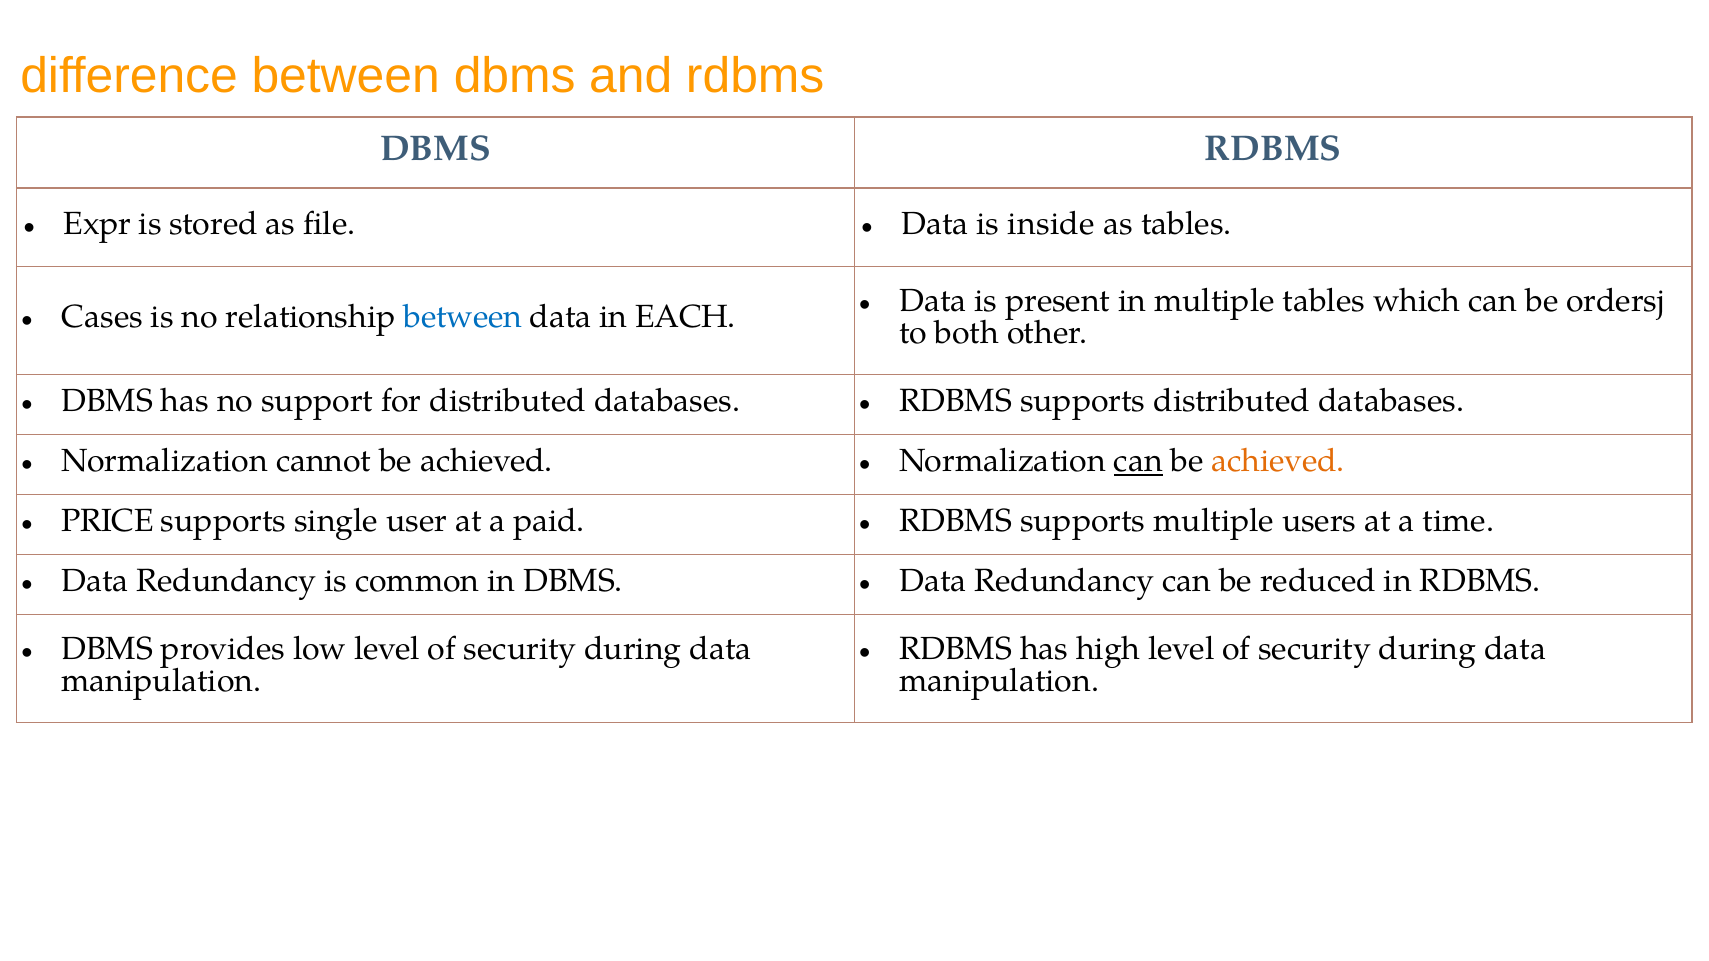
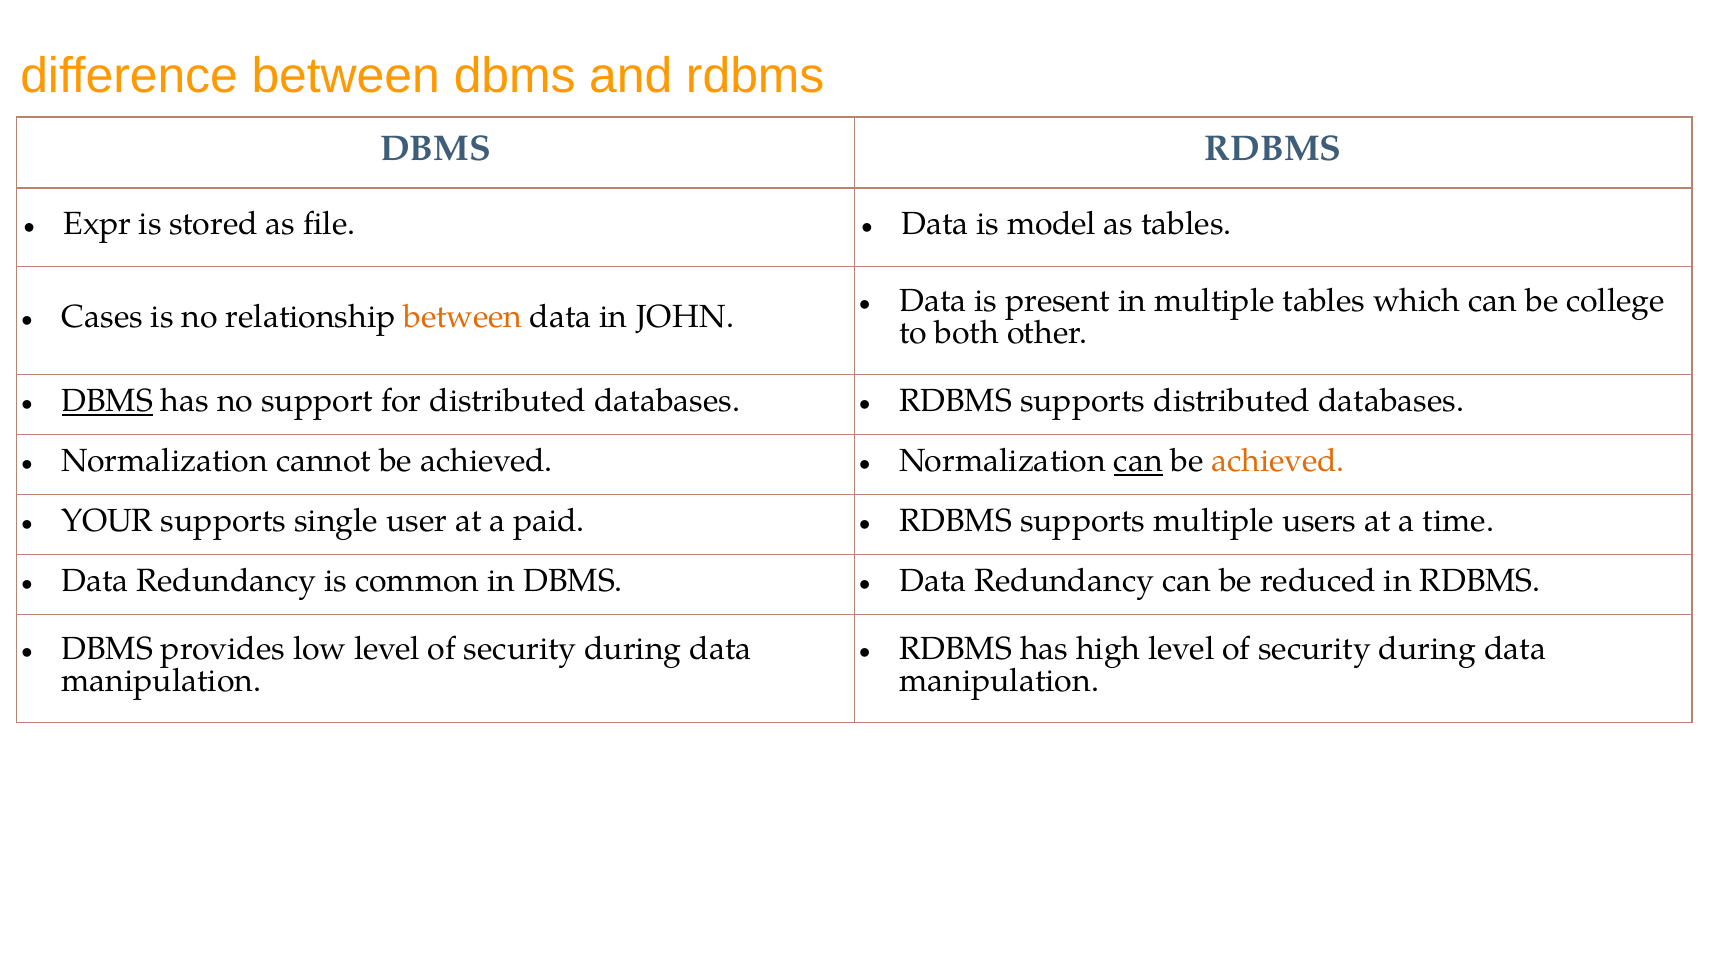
inside: inside -> model (1052, 224)
ordersj: ordersj -> college (1616, 301)
between colour: blue -> orange (463, 317)
EACH: EACH -> JOHN (685, 317)
DBMS underline: none -> present (107, 401)
PRICE: PRICE -> YOUR (107, 521)
